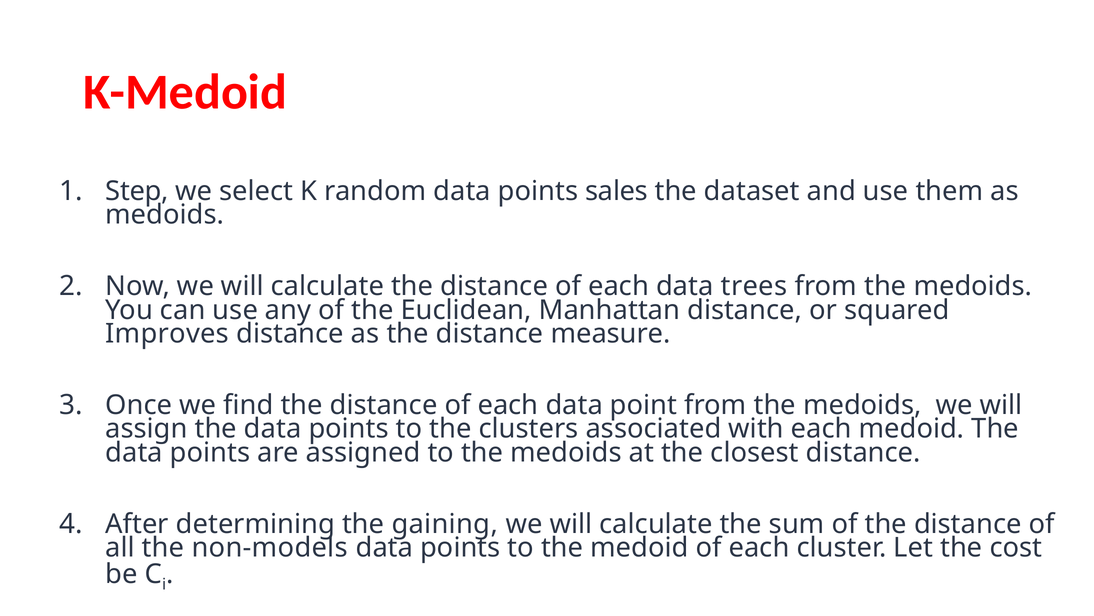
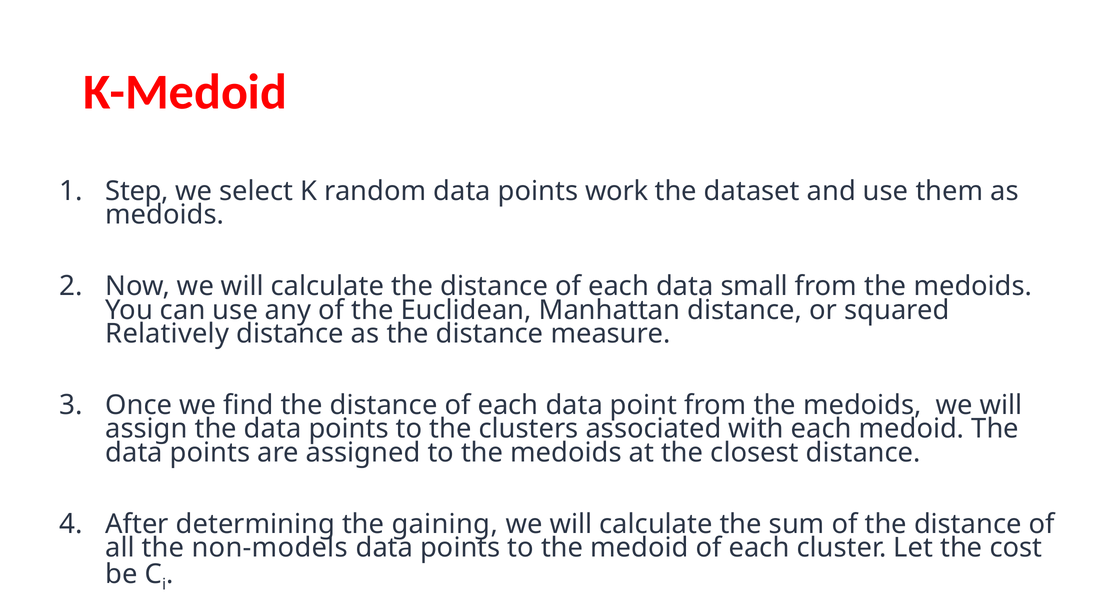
sales: sales -> work (617, 191)
trees: trees -> small (754, 286)
Improves: Improves -> Relatively (167, 333)
